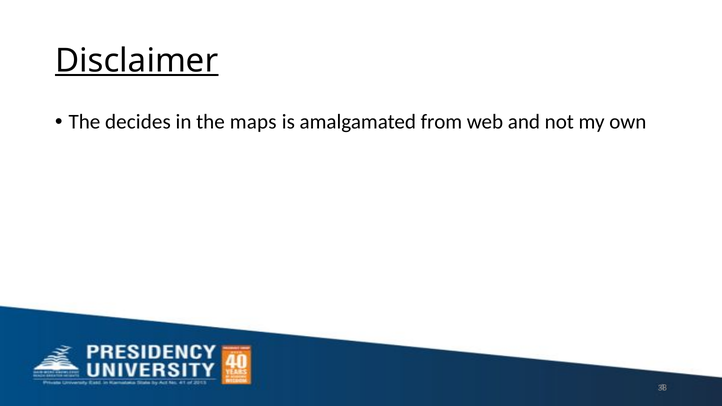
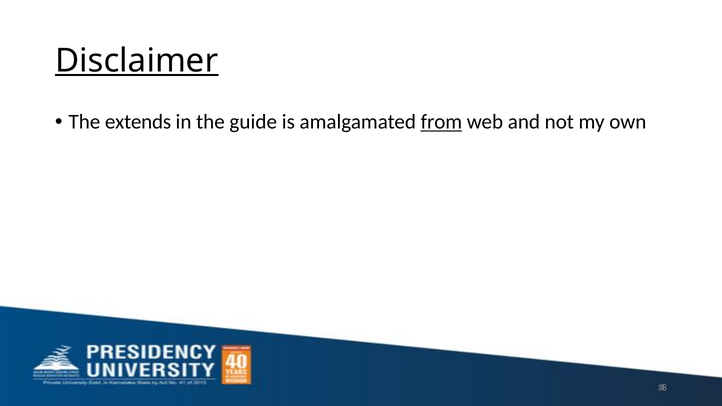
decides: decides -> extends (138, 122)
maps: maps -> guide (253, 122)
from underline: none -> present (441, 122)
